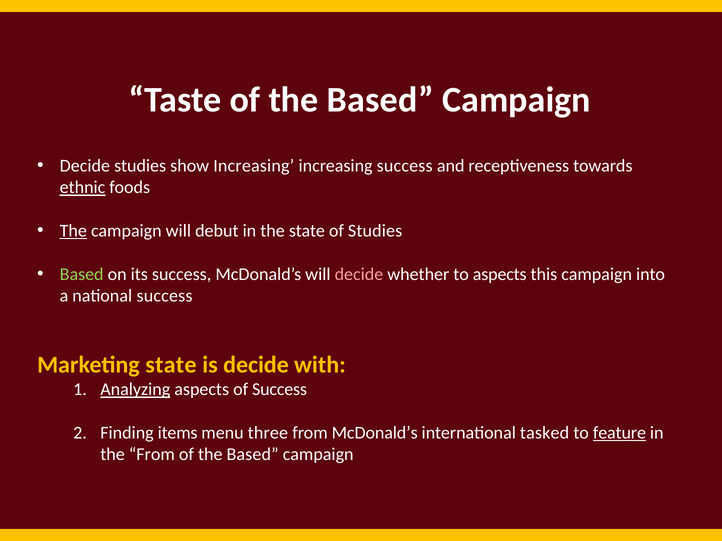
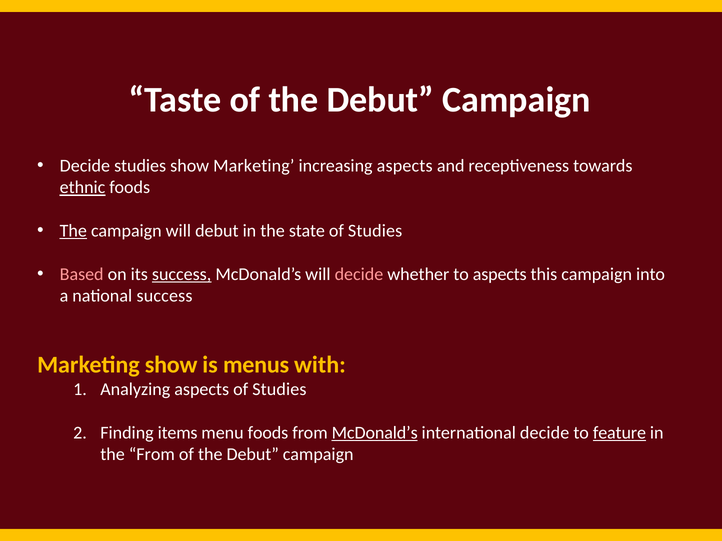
Taste of the Based: Based -> Debut (380, 100)
show Increasing: Increasing -> Marketing (254, 166)
increasing success: success -> aspects (405, 166)
Based colour: light green -> pink (82, 274)
success underline: none -> present (182, 274)
Marketing state: state -> show (171, 365)
is decide: decide -> menus (256, 365)
Analyzing underline: present -> none (135, 390)
aspects of Success: Success -> Studies (279, 390)
menu three: three -> foods (268, 433)
McDonald’s underline: none -> present (375, 433)
international tasked: tasked -> decide (545, 433)
Based: Based -> Debut (253, 455)
